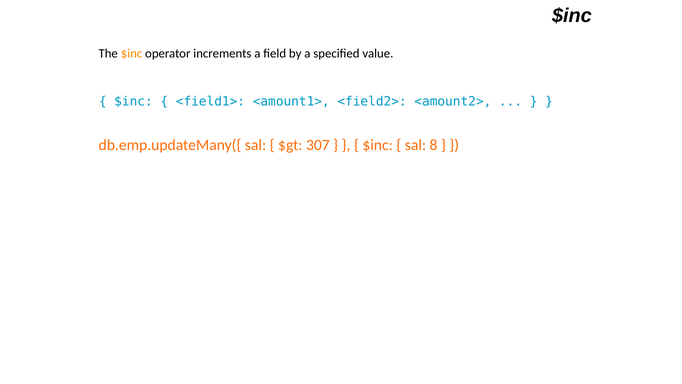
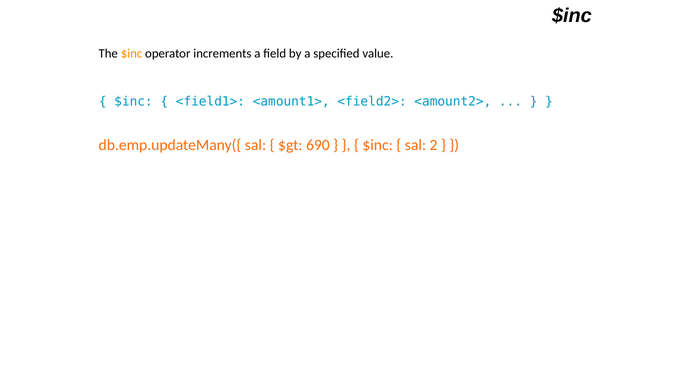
307: 307 -> 690 (318, 145)
8: 8 -> 2 (434, 145)
